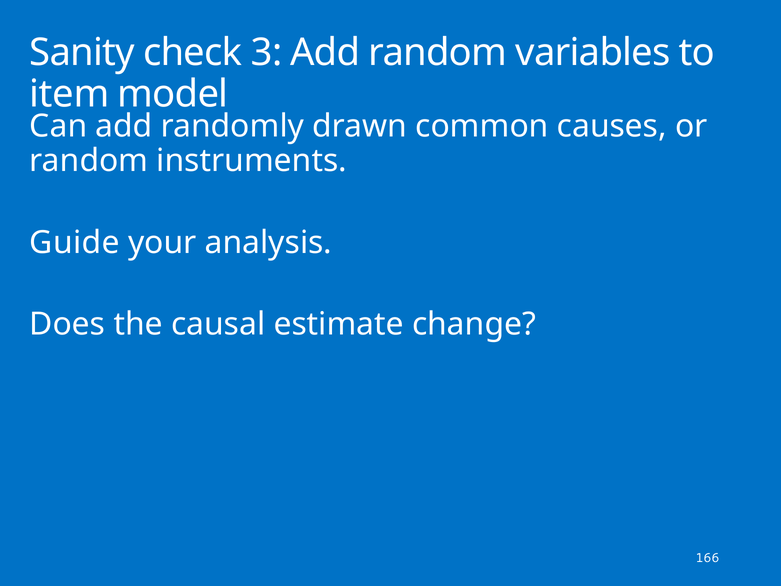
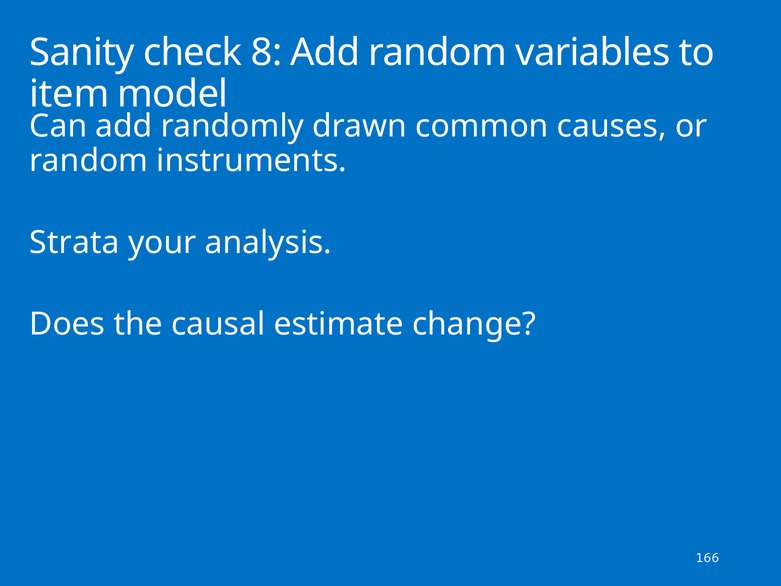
3: 3 -> 8 (266, 53)
Guide: Guide -> Strata (75, 242)
